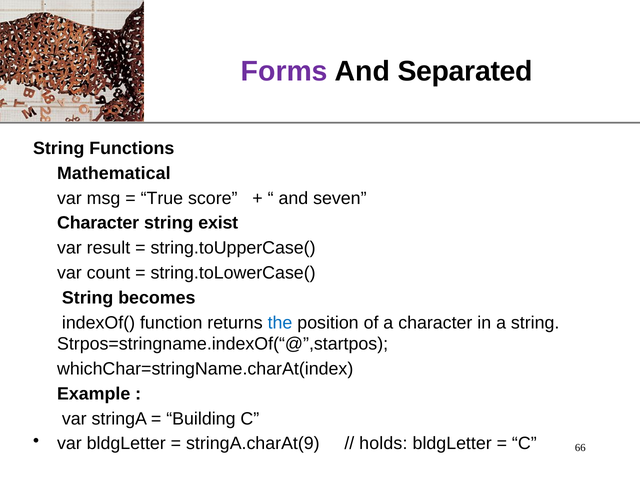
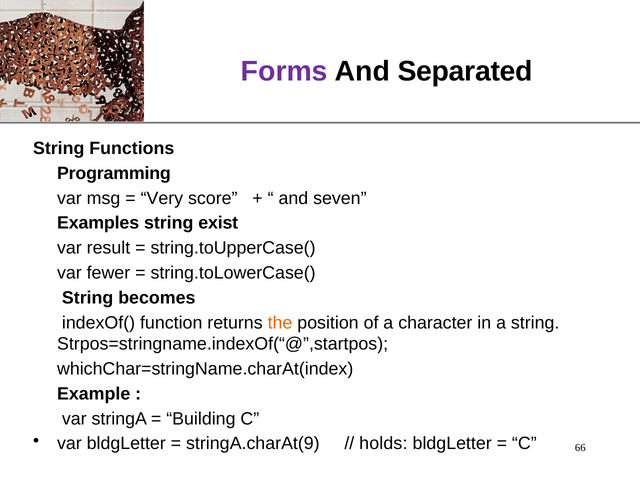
Mathematical: Mathematical -> Programming (114, 173)
True: True -> Very (162, 198)
Character: Character -> Examples (98, 223)
count: count -> fewer (108, 273)
the colour: blue -> orange (280, 323)
